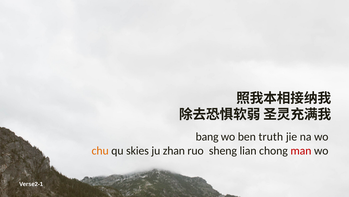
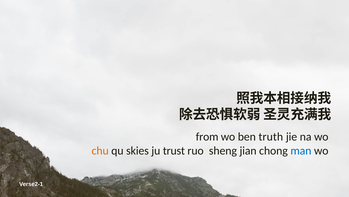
bang: bang -> from (207, 136)
zhan: zhan -> trust (174, 150)
lian: lian -> jian (248, 150)
man colour: red -> blue (301, 150)
